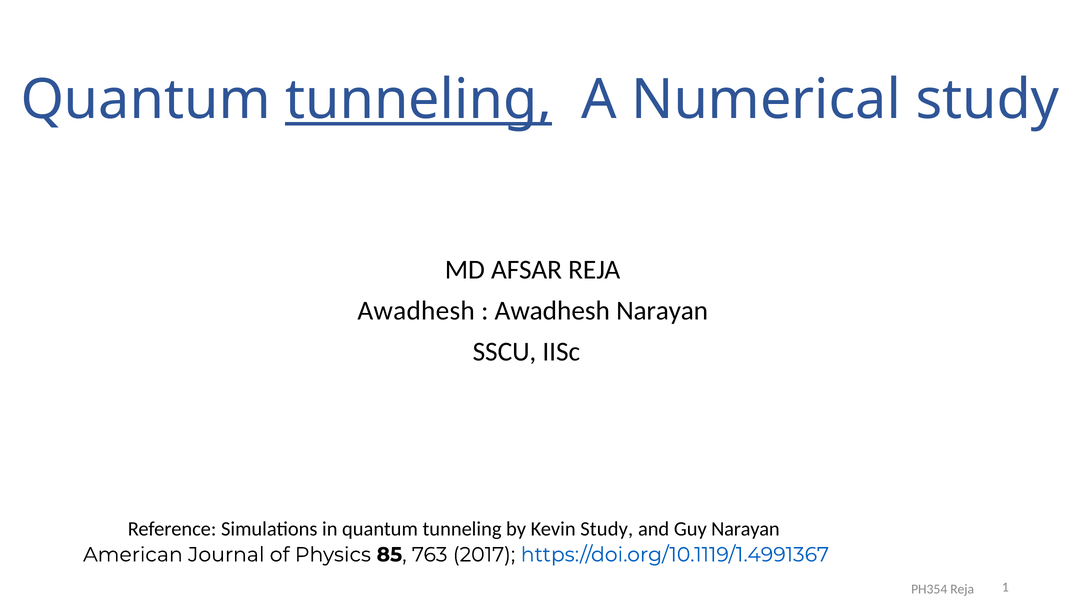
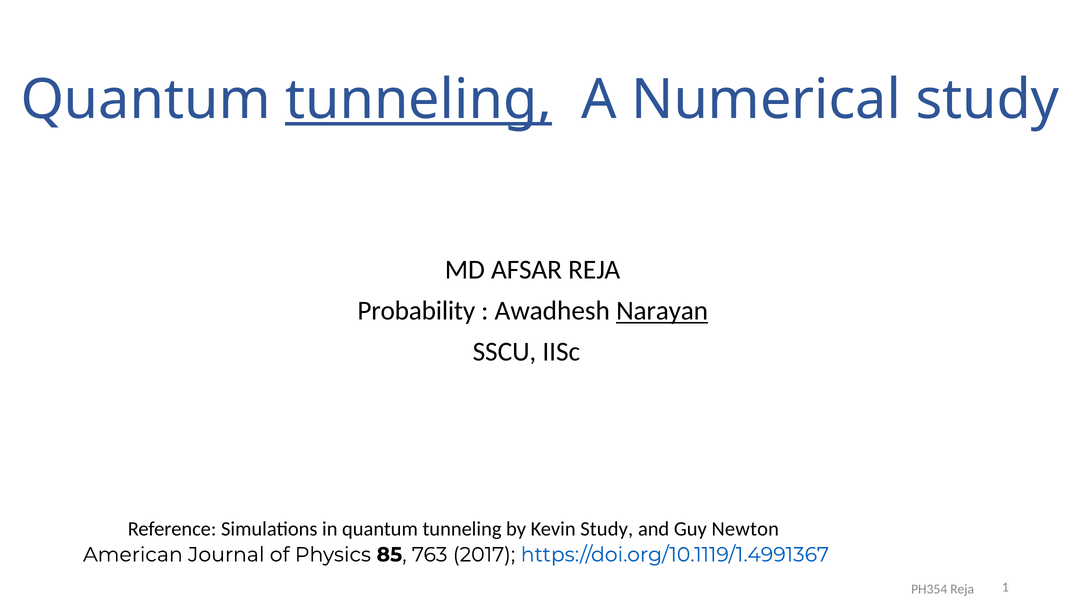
Awadhesh: Awadhesh -> Probability (416, 310)
Narayan underline: none -> present (662, 310)
Guy Narayan: Narayan -> Newton (745, 528)
